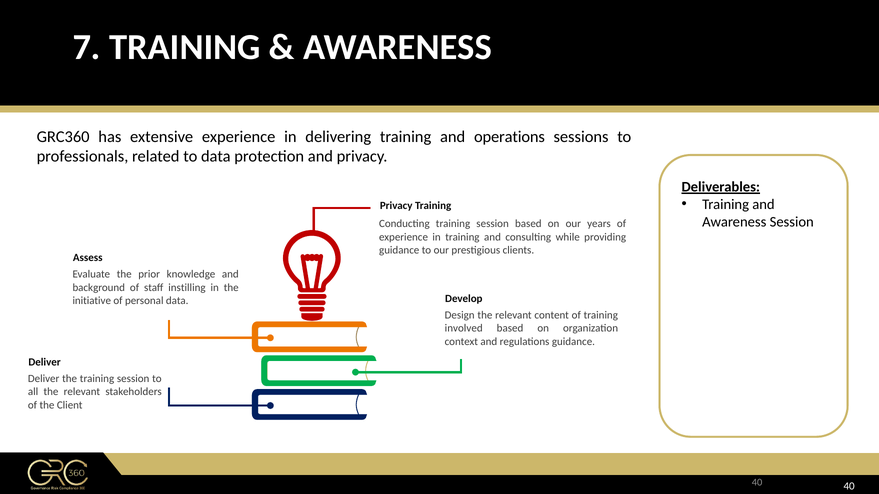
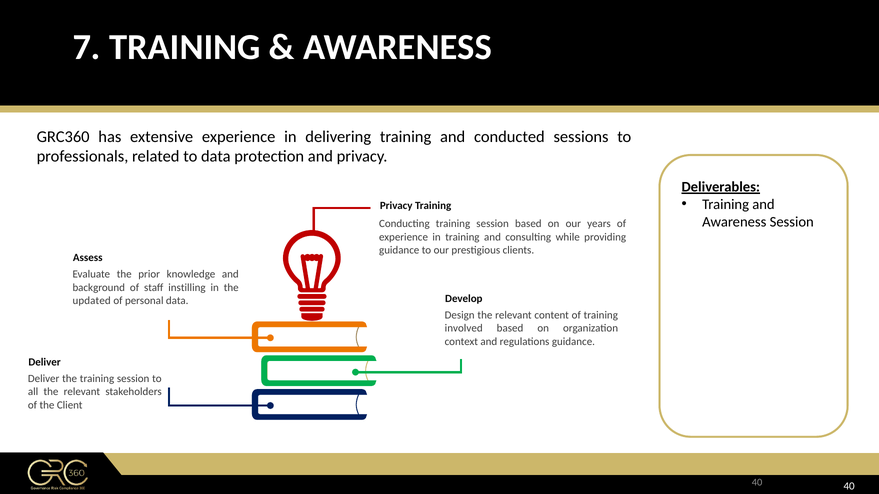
operations: operations -> conducted (509, 137)
initiative: initiative -> updated (92, 301)
